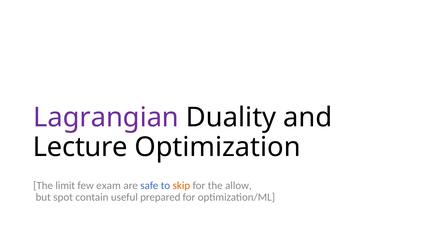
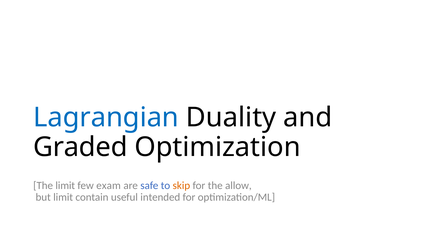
Lagrangian colour: purple -> blue (106, 118)
Lecture: Lecture -> Graded (80, 147)
but spot: spot -> limit (63, 198)
prepared: prepared -> intended (160, 198)
